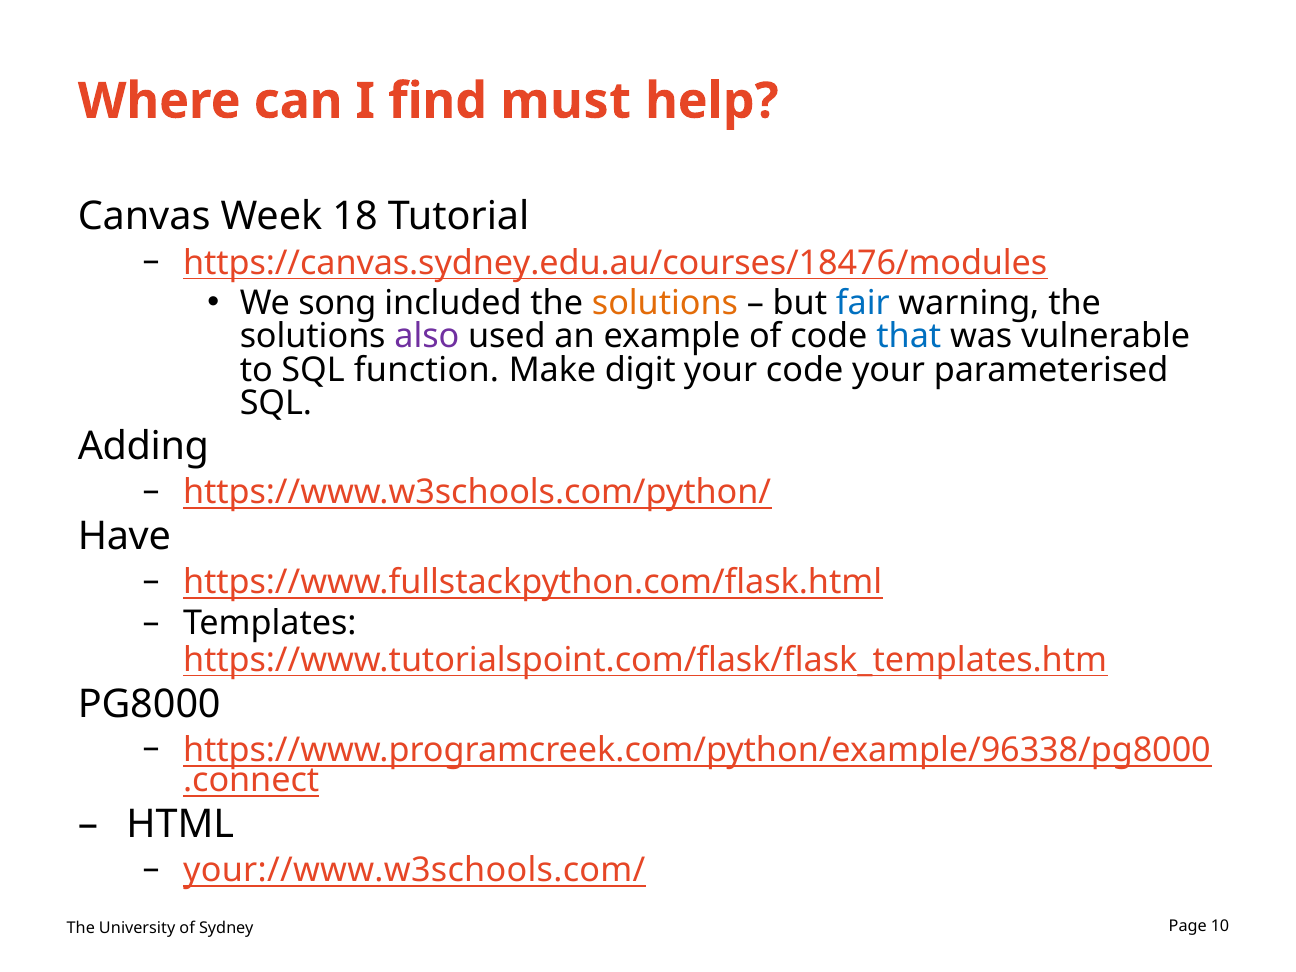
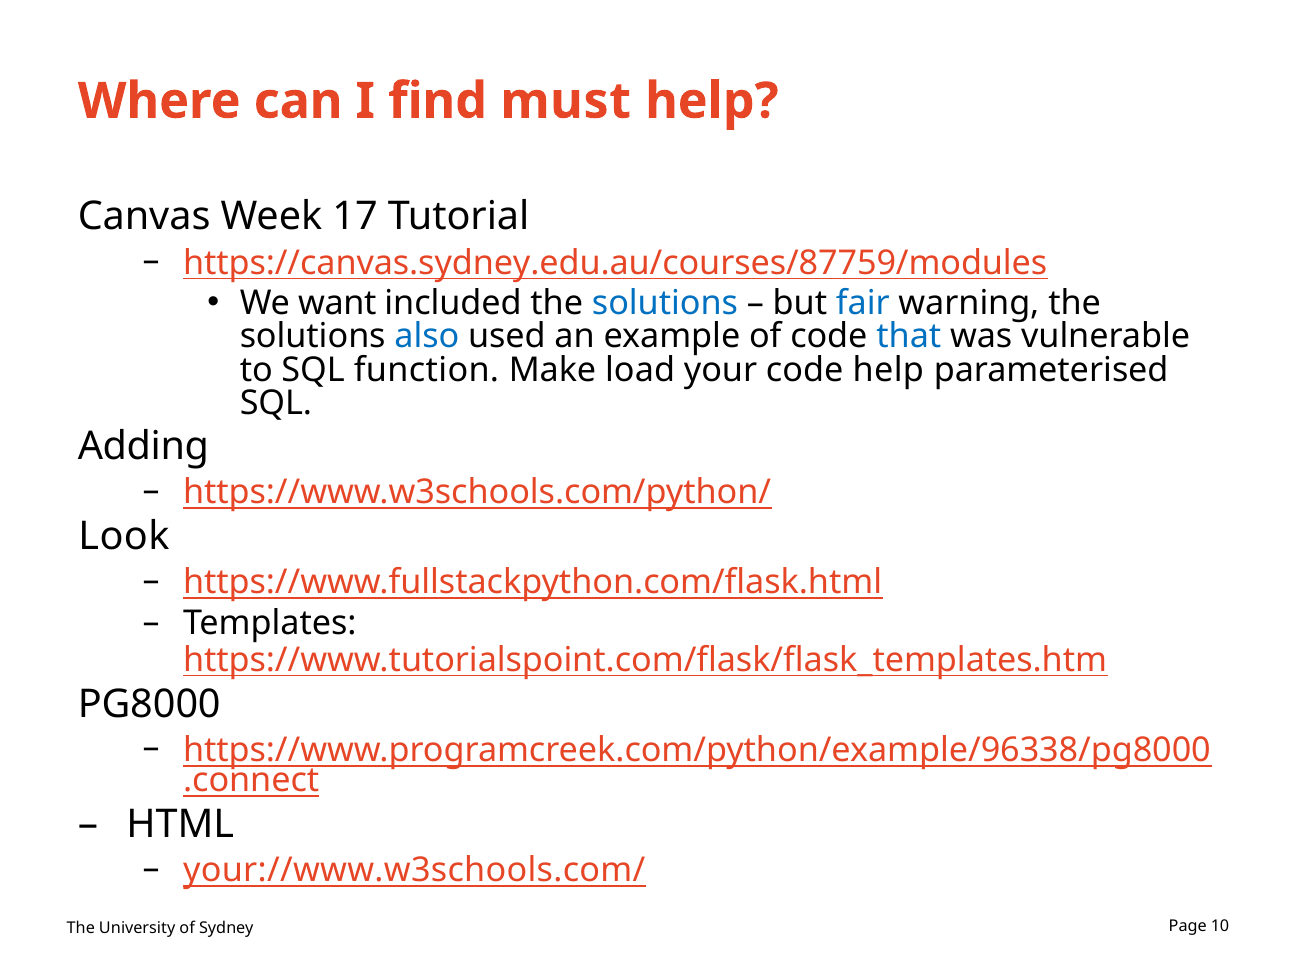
18: 18 -> 17 (355, 217)
https://canvas.sydney.edu.au/courses/18476/modules: https://canvas.sydney.edu.au/courses/18476/modules -> https://canvas.sydney.edu.au/courses/87759/modules (615, 263)
song: song -> want (337, 303)
solutions colour: orange -> blue (665, 303)
also colour: purple -> blue (427, 337)
digit: digit -> load (640, 370)
code your: your -> help (888, 370)
Have: Have -> Look (124, 537)
